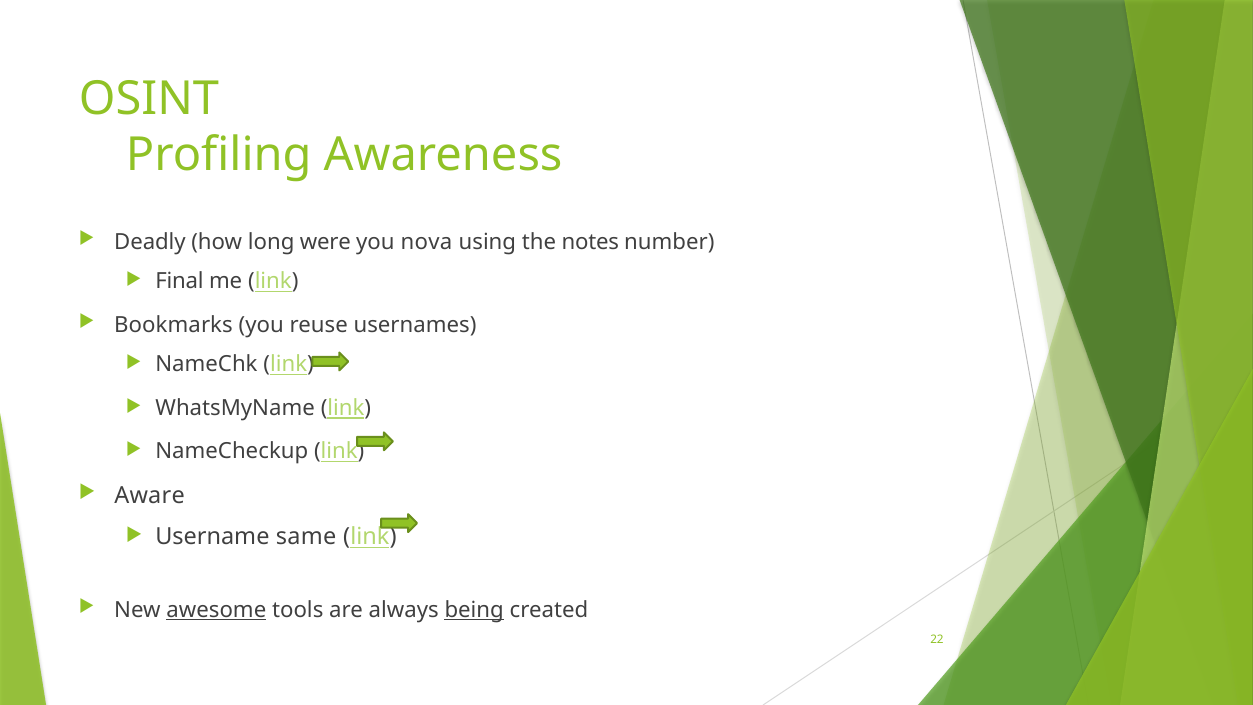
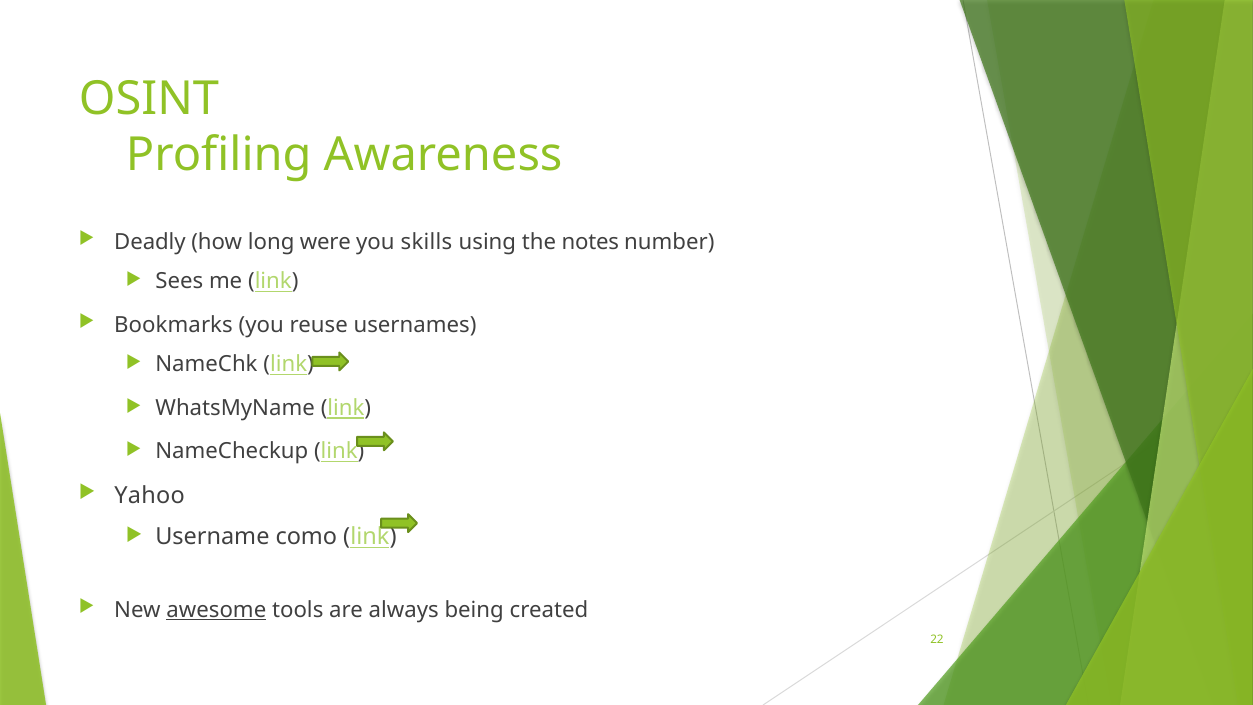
nova: nova -> skills (426, 242)
Final: Final -> Sees (179, 281)
Aware: Aware -> Yahoo (150, 496)
same: same -> como (306, 537)
being underline: present -> none (474, 610)
